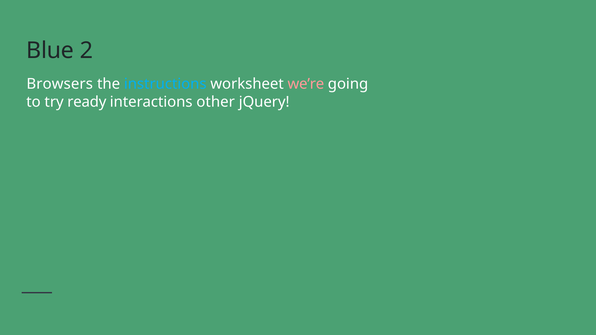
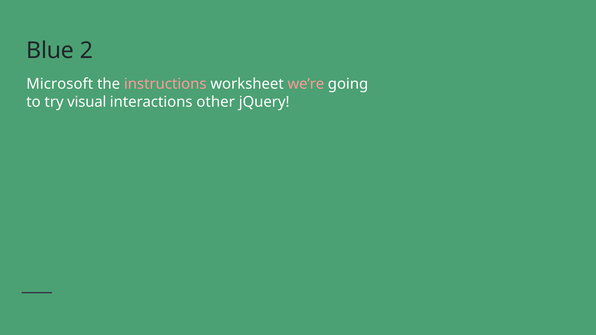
Browsers: Browsers -> Microsoft (60, 84)
instructions colour: light blue -> pink (165, 84)
ready: ready -> visual (87, 102)
